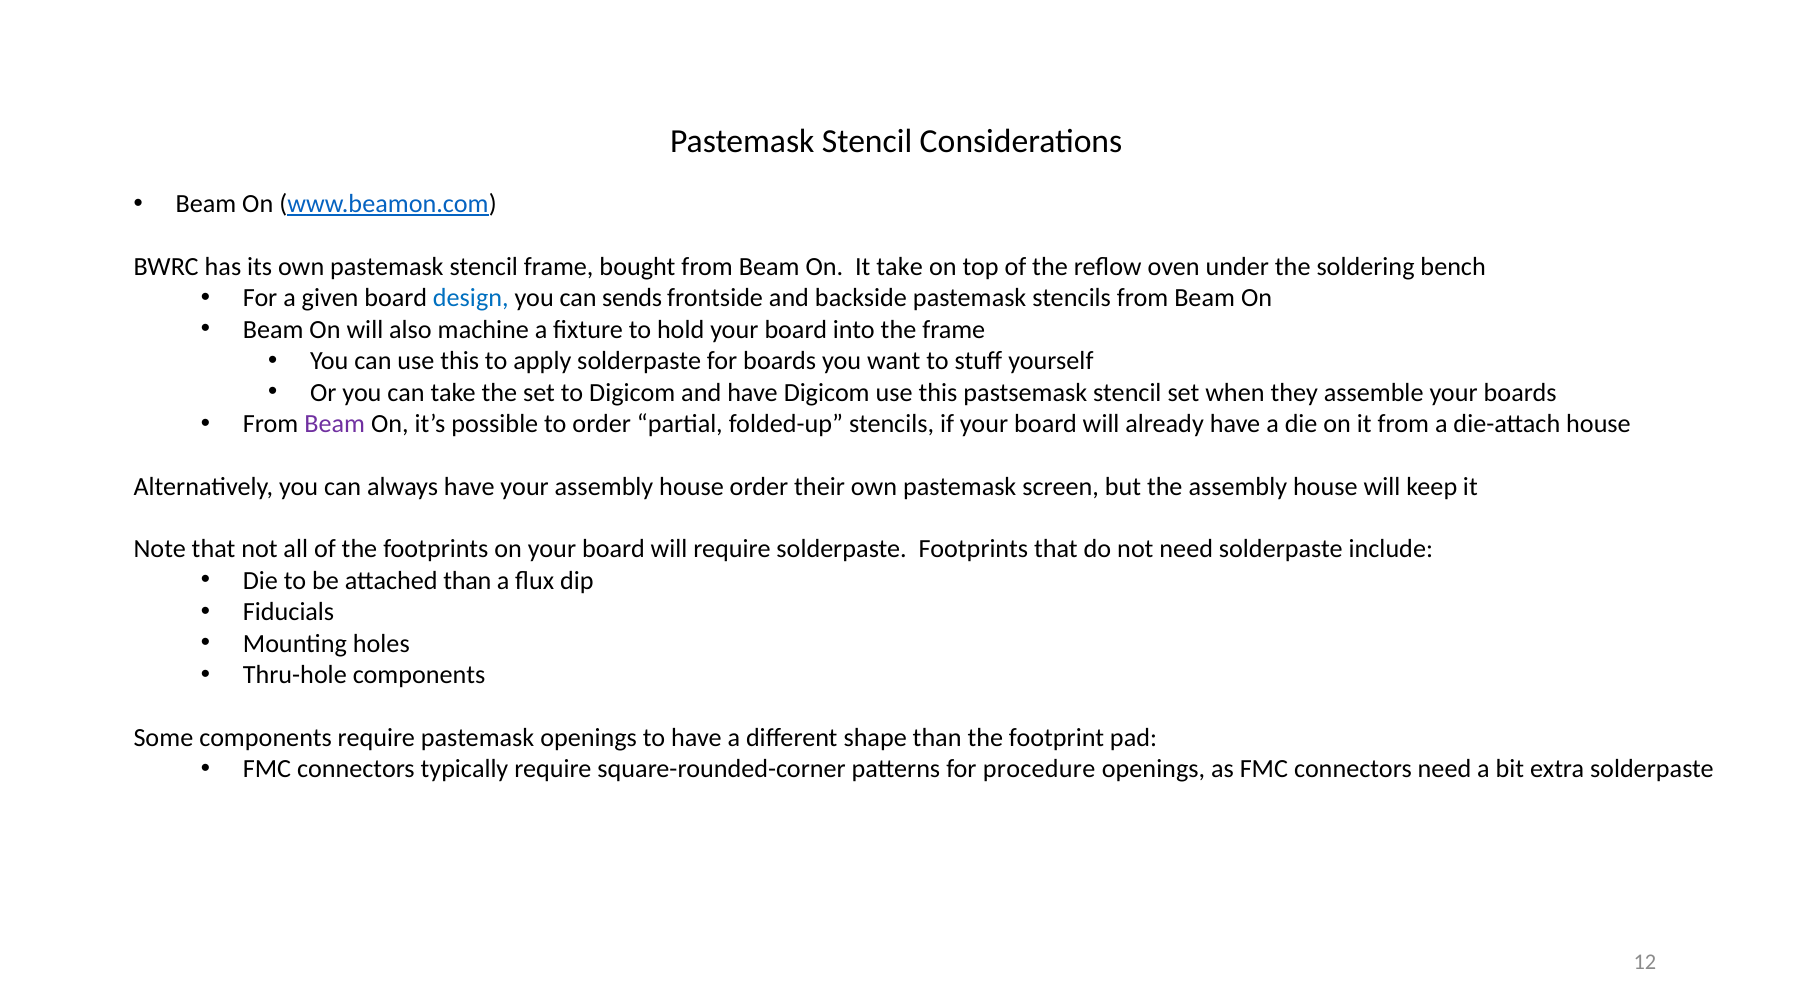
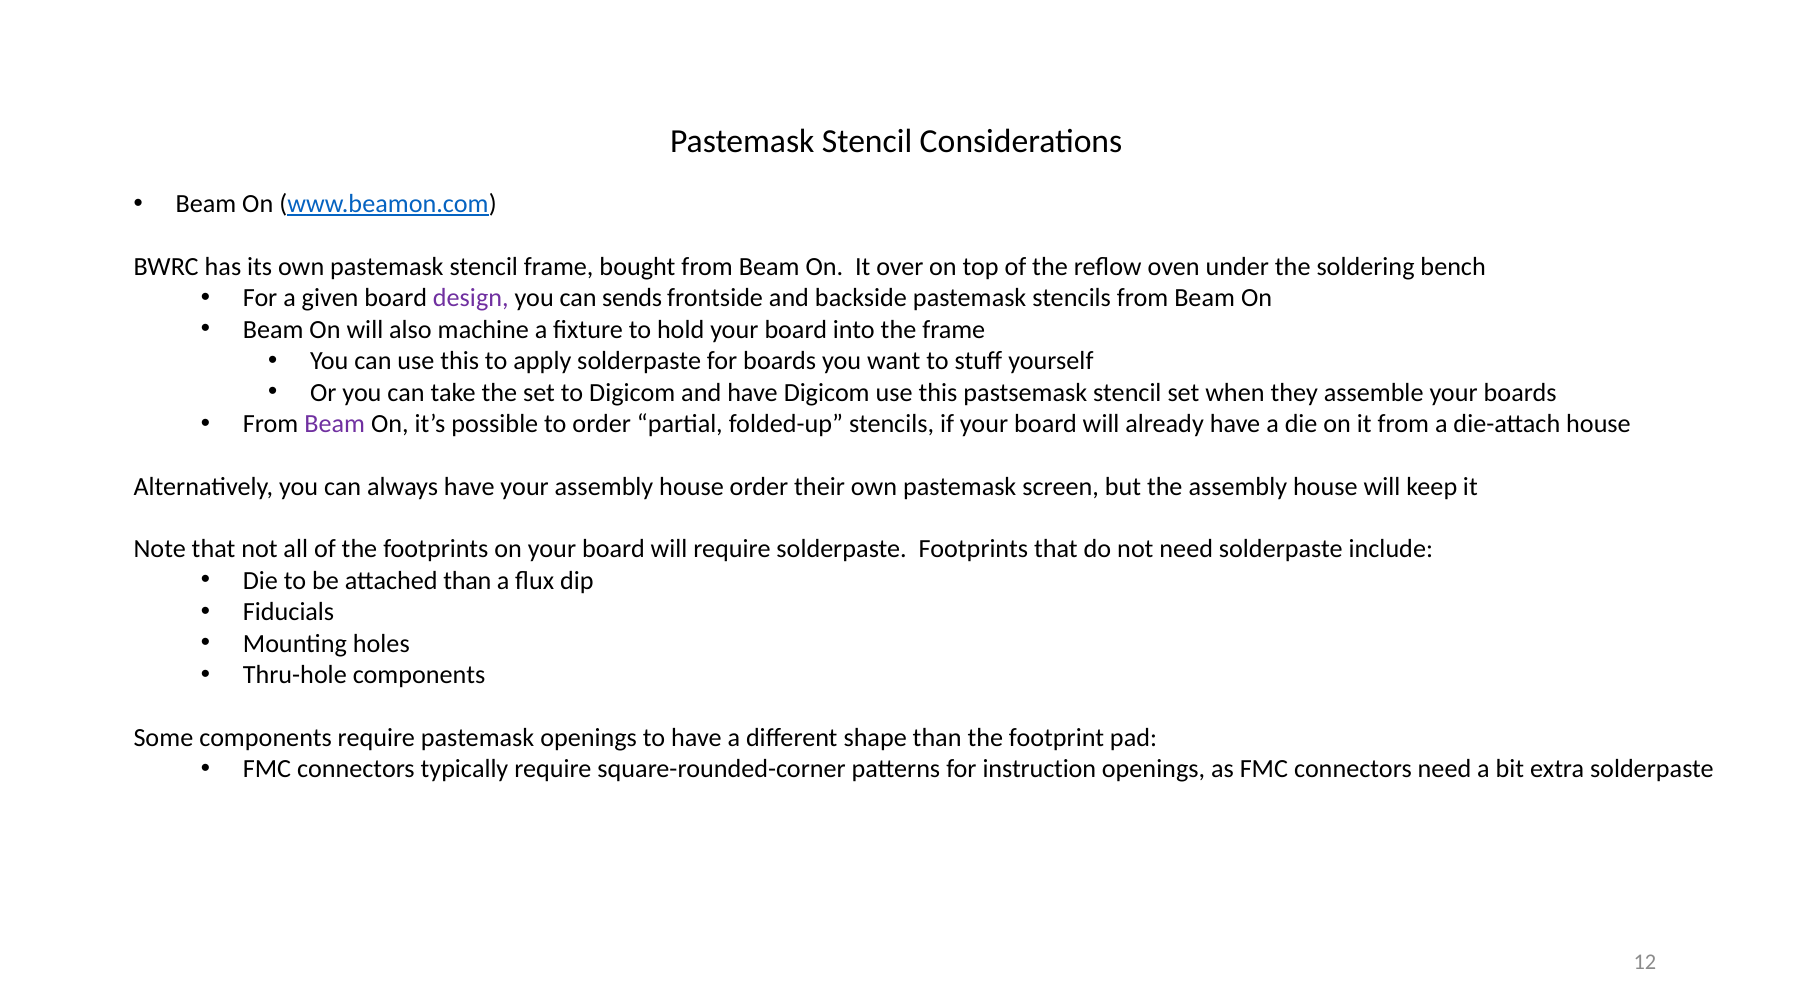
It take: take -> over (900, 267)
design colour: blue -> purple (471, 298)
procedure: procedure -> instruction (1039, 769)
